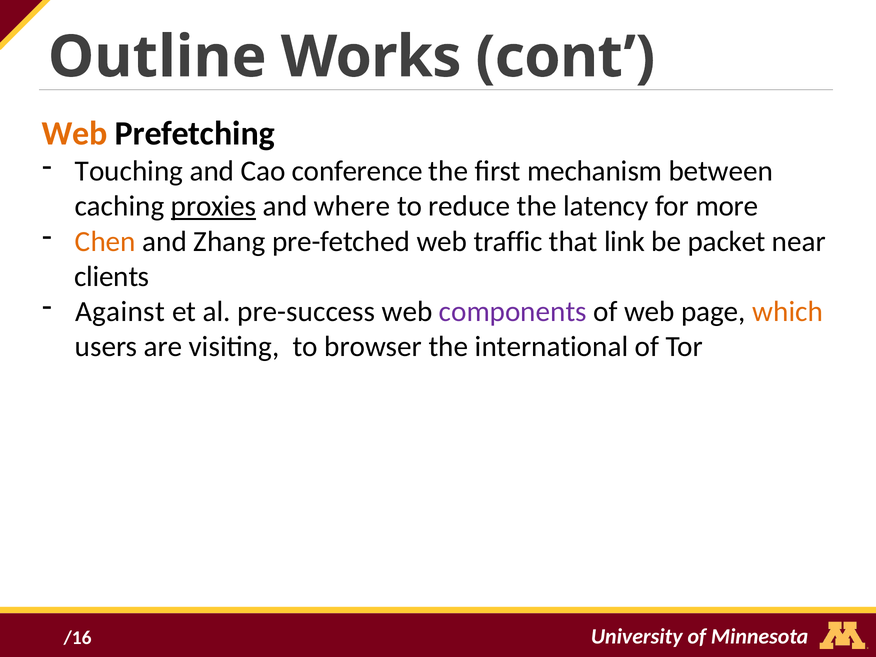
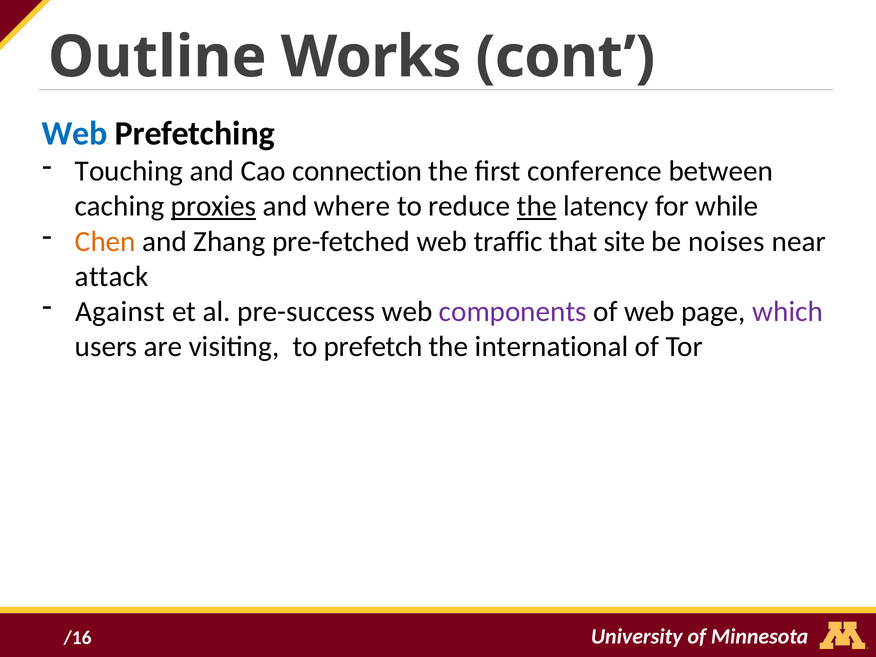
Web colour: orange -> blue (75, 134)
conference: conference -> connection (357, 171)
mechanism: mechanism -> conference (594, 171)
the underline: none -> present (537, 206)
more: more -> while (727, 206)
link: link -> site (625, 241)
packet: packet -> noises (726, 241)
clients: clients -> attack (112, 276)
which colour: orange -> purple (788, 311)
browser: browser -> prefetch (373, 347)
